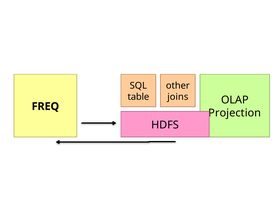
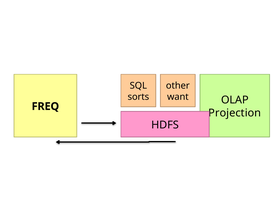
table: table -> sorts (138, 97)
joins: joins -> want (178, 97)
